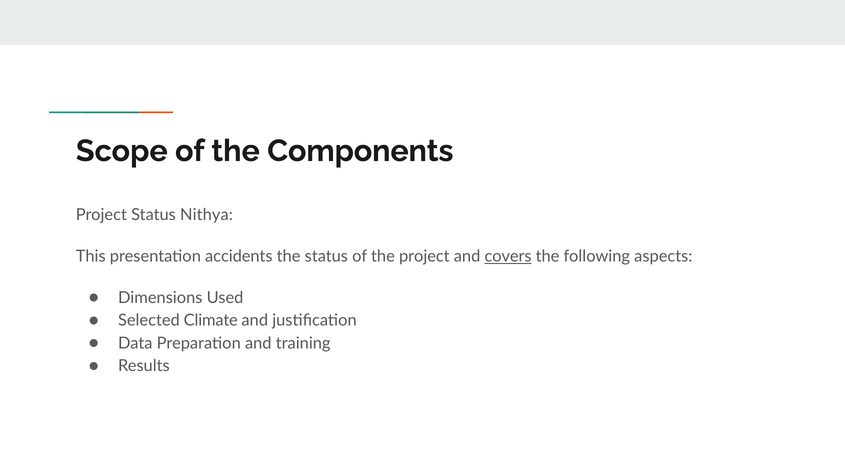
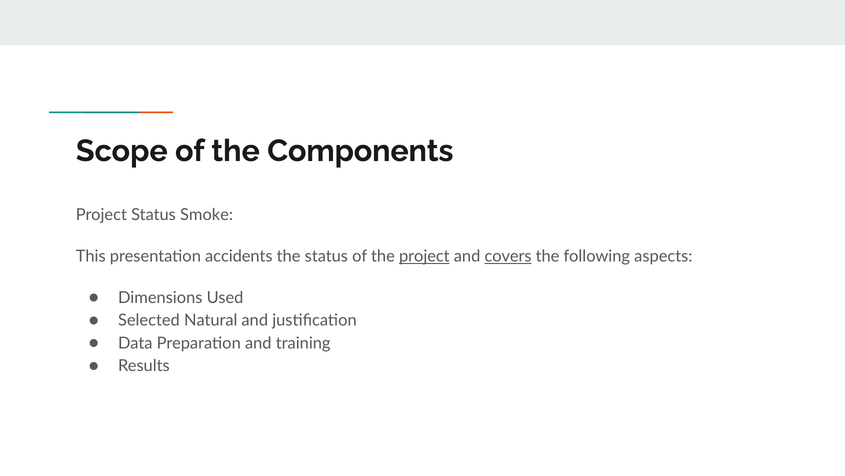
Nithya: Nithya -> Smoke (207, 215)
project underline: none -> present (424, 256)
Climate: Climate -> Natural (211, 320)
